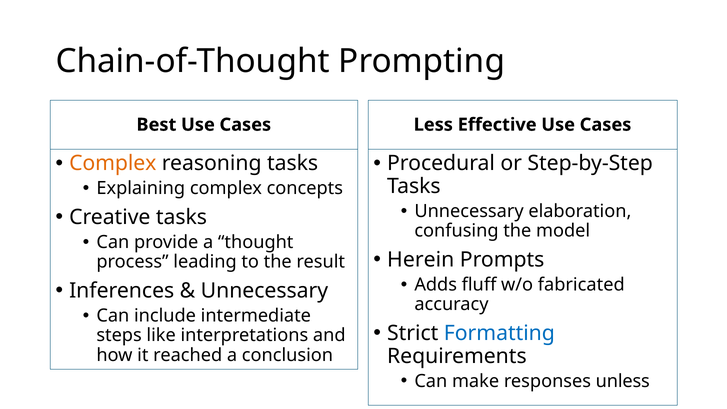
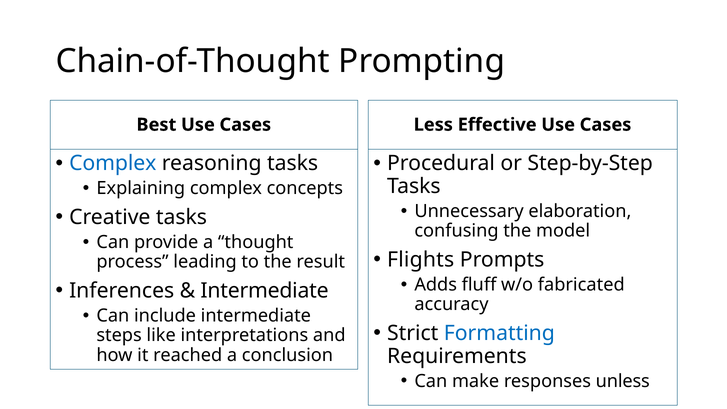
Complex colour: orange -> blue (113, 163)
Herein: Herein -> Flights (421, 260)
Unnecessary: Unnecessary -> Intermediate (265, 291)
